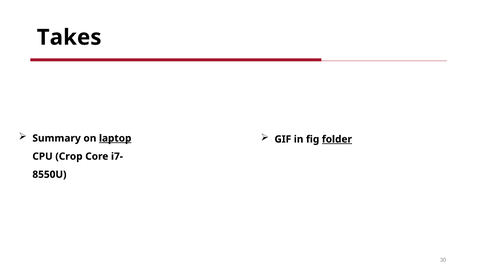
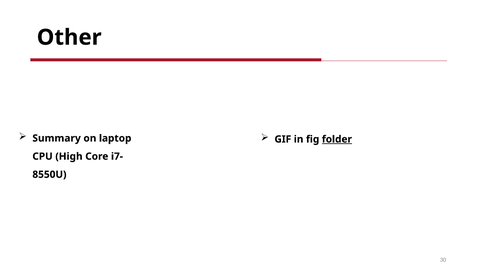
Takes: Takes -> Other (69, 37)
laptop underline: present -> none (115, 138)
Crop: Crop -> High (69, 156)
